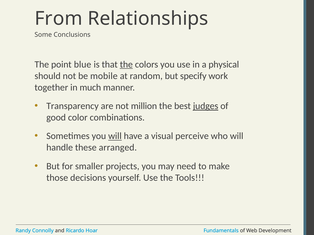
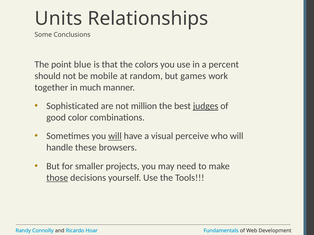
From: From -> Units (59, 19)
the underline: present -> none (126, 65)
physical: physical -> percent (224, 65)
specify: specify -> games (193, 76)
Transparency: Transparency -> Sophisticated (72, 106)
arranged: arranged -> browsers (118, 148)
those underline: none -> present (57, 178)
